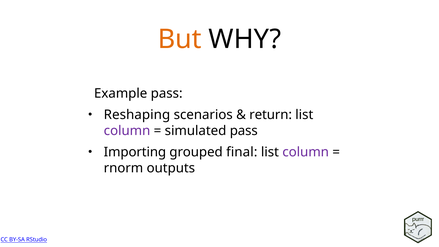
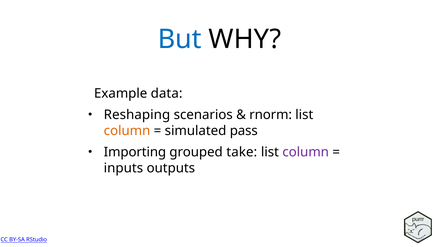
But colour: orange -> blue (180, 39)
Example pass: pass -> data (167, 94)
return: return -> rnorm (271, 115)
column colour: purple -> orange (127, 131)
final: final -> take (242, 152)
rnorm: rnorm -> inputs (123, 168)
